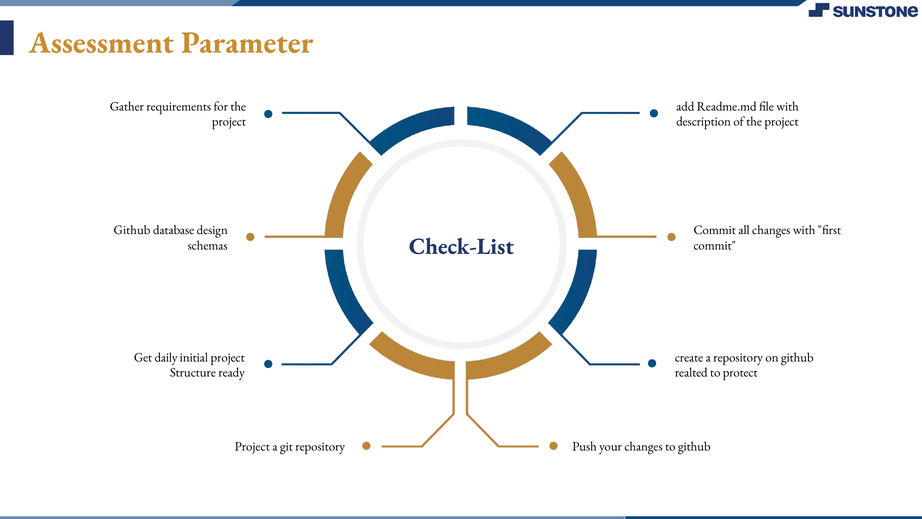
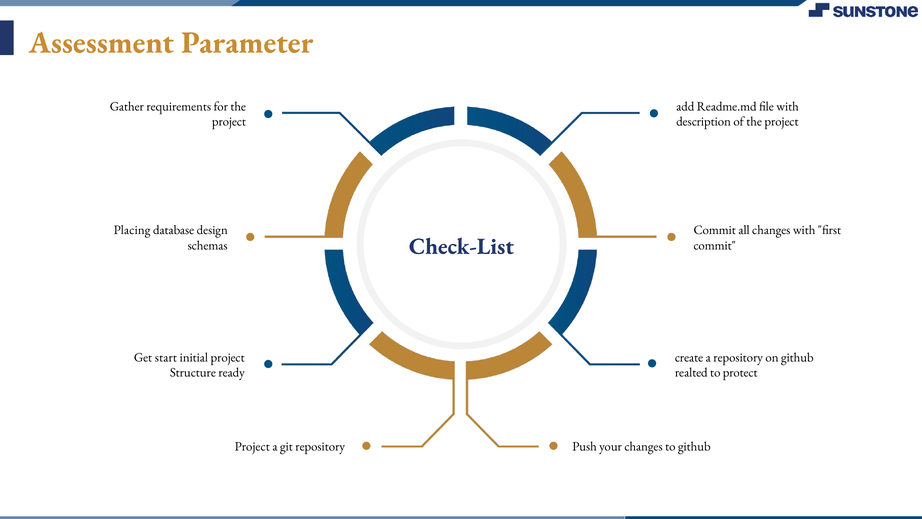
Github: Github -> Placing (132, 230)
daily: daily -> start (166, 357)
